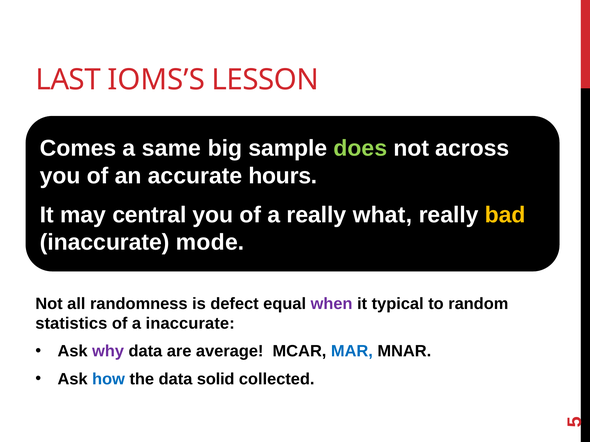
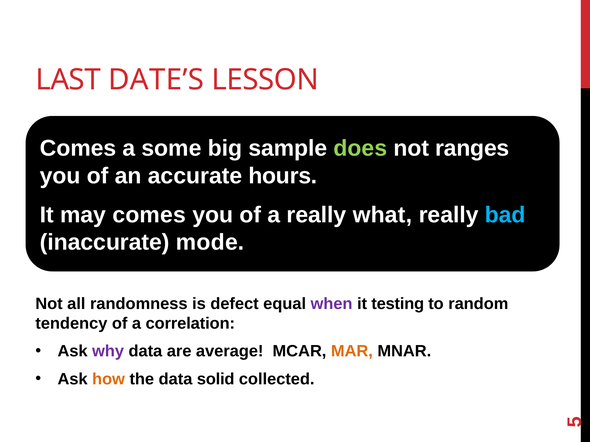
IOMS’S: IOMS’S -> DATE’S (156, 80)
same: same -> some (172, 148)
across: across -> ranges (472, 148)
may central: central -> comes (149, 215)
bad colour: yellow -> light blue (505, 215)
typical: typical -> testing (398, 304)
statistics: statistics -> tendency (71, 324)
a inaccurate: inaccurate -> correlation (190, 324)
MAR colour: blue -> orange (352, 352)
how colour: blue -> orange (109, 380)
